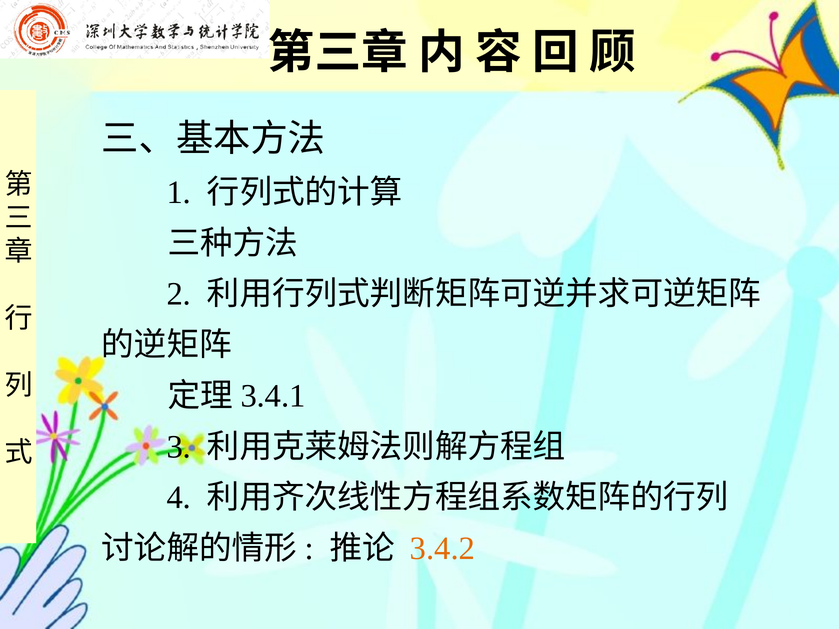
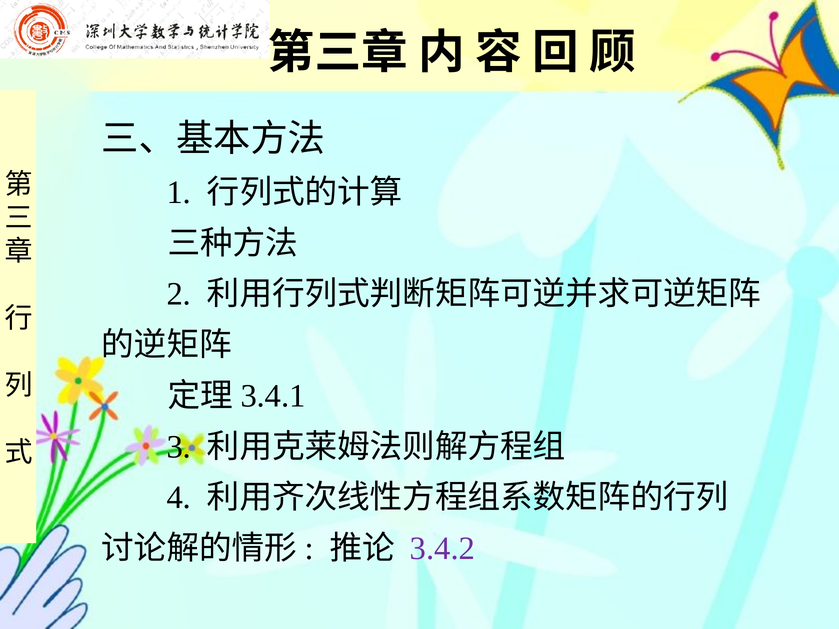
3.4.2 colour: orange -> purple (442, 549)
